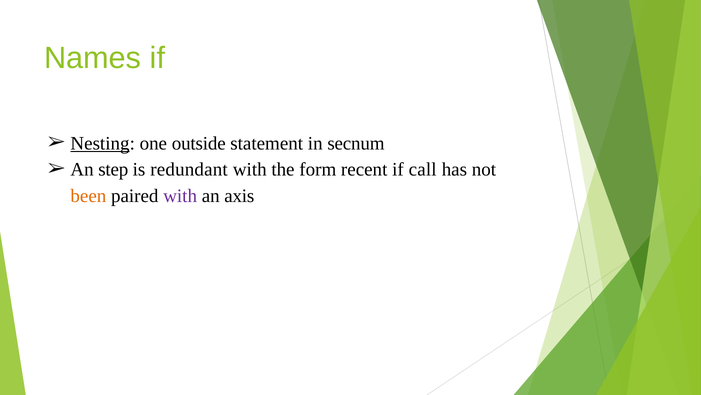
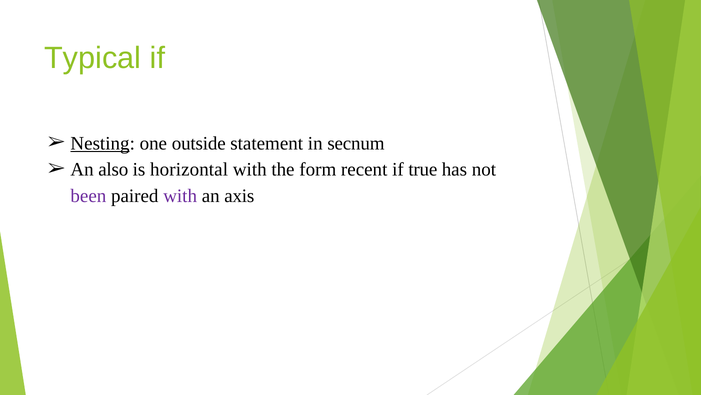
Names: Names -> Typical (93, 58)
step: step -> also (113, 169)
redundant: redundant -> horizontal (189, 169)
call: call -> true (423, 169)
been colour: orange -> purple (88, 196)
